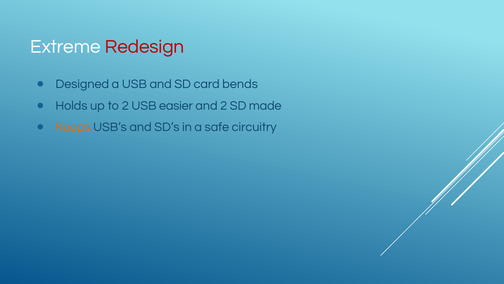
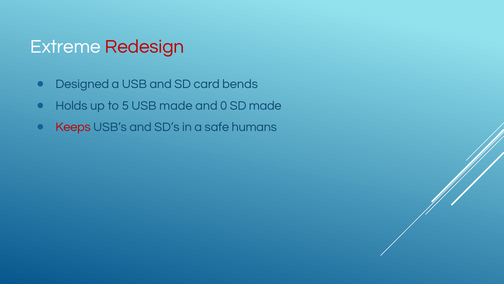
to 2: 2 -> 5 (125, 105)
USB easier: easier -> made (176, 105)
and 2: 2 -> 0 (224, 105)
Keeps colour: orange -> red (73, 127)
circuitry: circuitry -> humans (254, 127)
